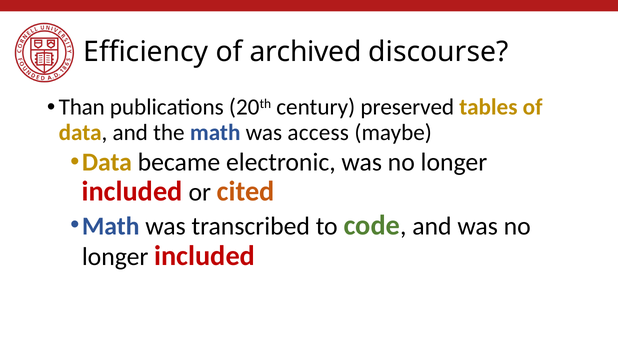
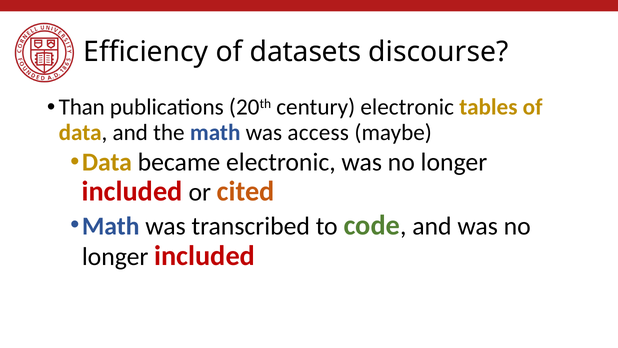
archived: archived -> datasets (306, 52)
century preserved: preserved -> electronic (407, 107)
